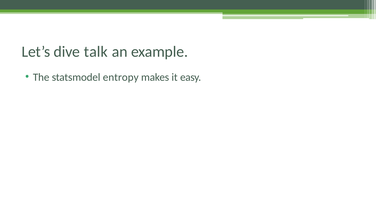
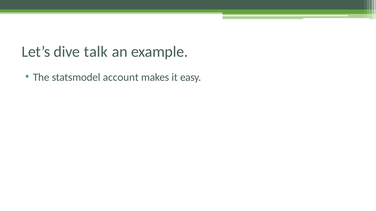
entropy: entropy -> account (121, 77)
